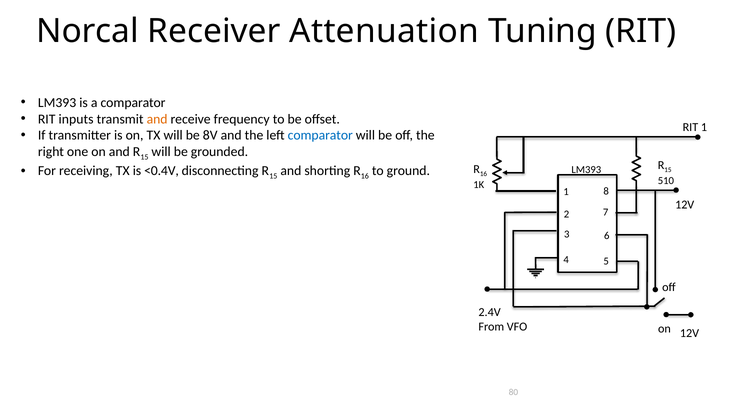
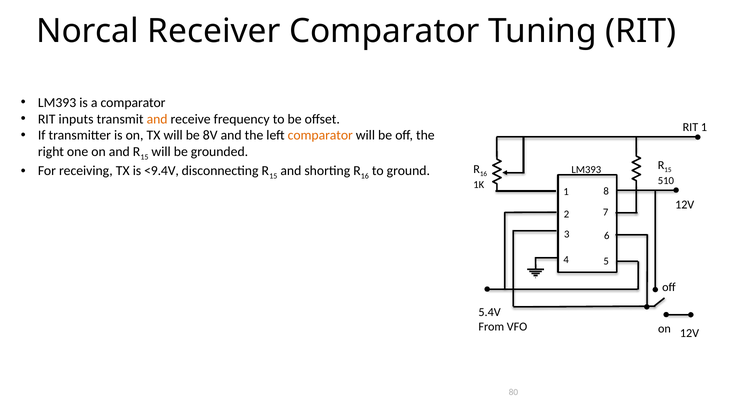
Receiver Attenuation: Attenuation -> Comparator (384, 31)
comparator colour: blue -> orange (320, 136)
<0.4V: <0.4V -> <9.4V (162, 171)
2.4V: 2.4V -> 5.4V (490, 312)
